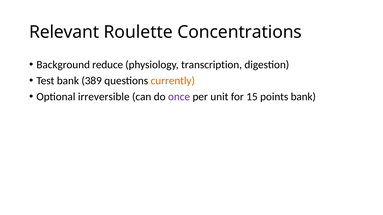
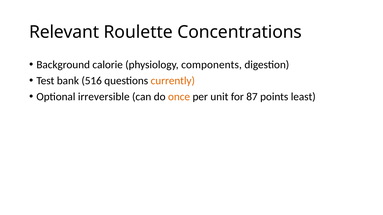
reduce: reduce -> calorie (108, 65)
transcription: transcription -> components (212, 65)
389: 389 -> 516 (92, 81)
once colour: purple -> orange (179, 97)
15: 15 -> 87 (252, 97)
points bank: bank -> least (303, 97)
